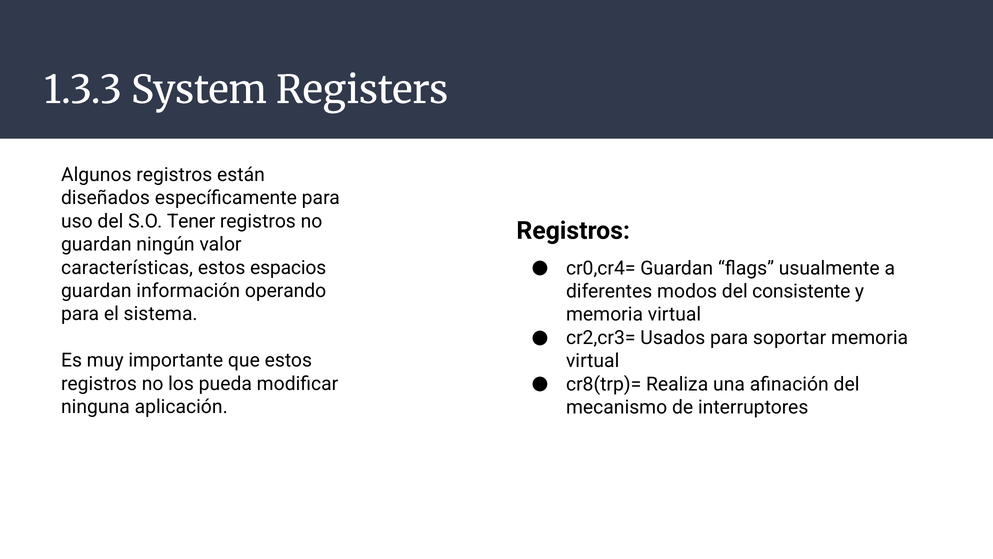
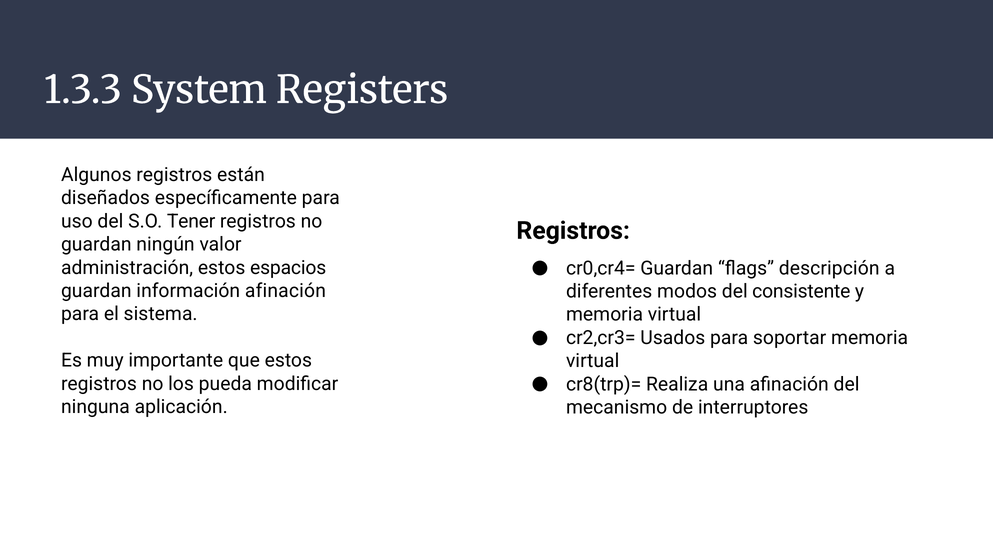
usualmente: usualmente -> descripción (829, 268)
características: características -> administración (127, 267)
información operando: operando -> afinación (285, 291)
